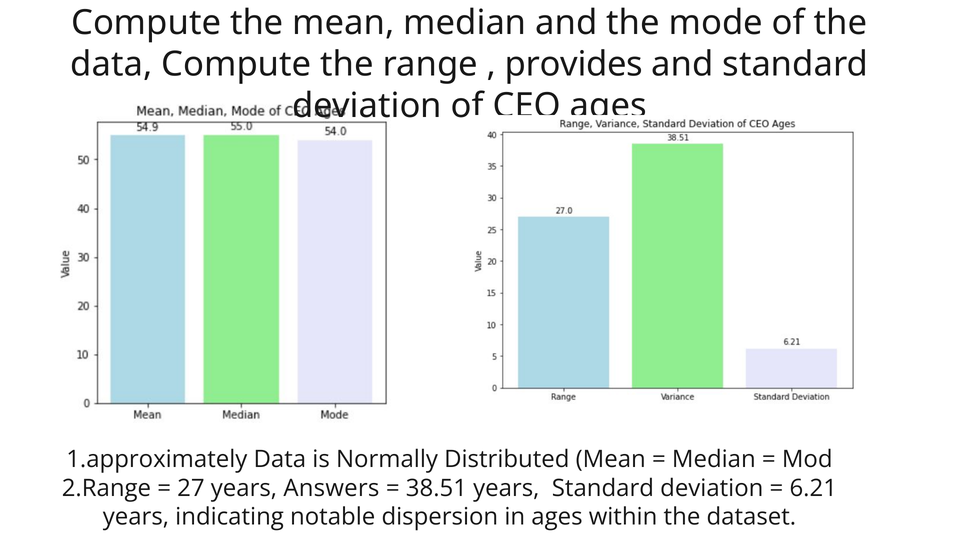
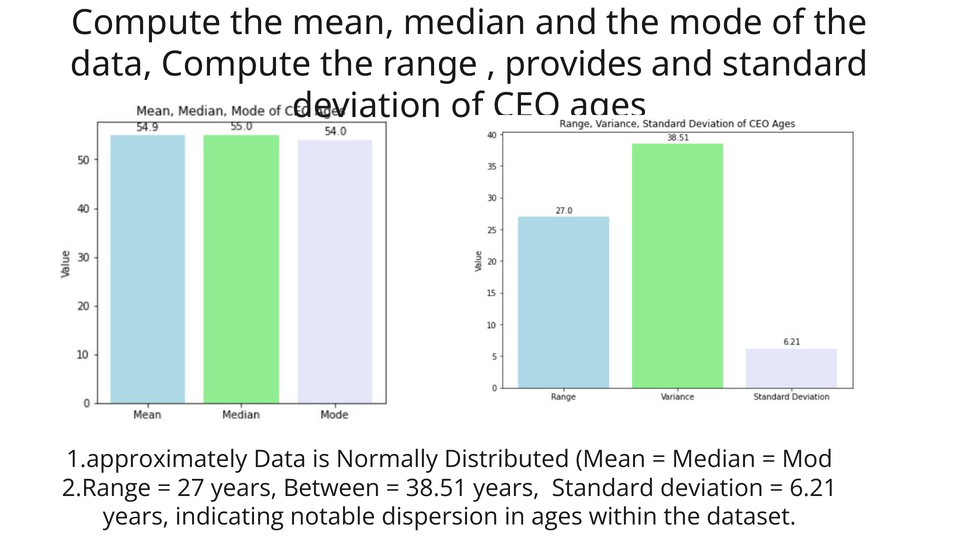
Answers: Answers -> Between (332, 488)
